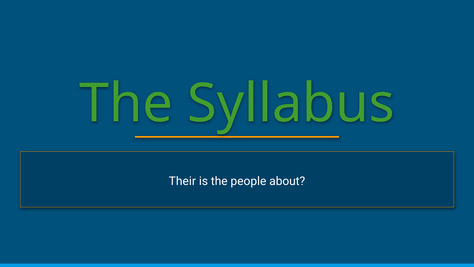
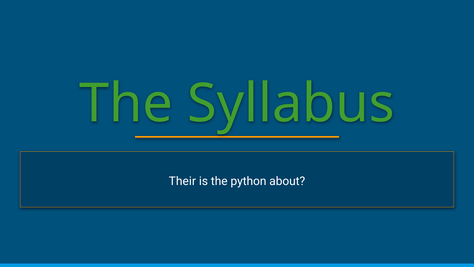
people: people -> python (249, 181)
